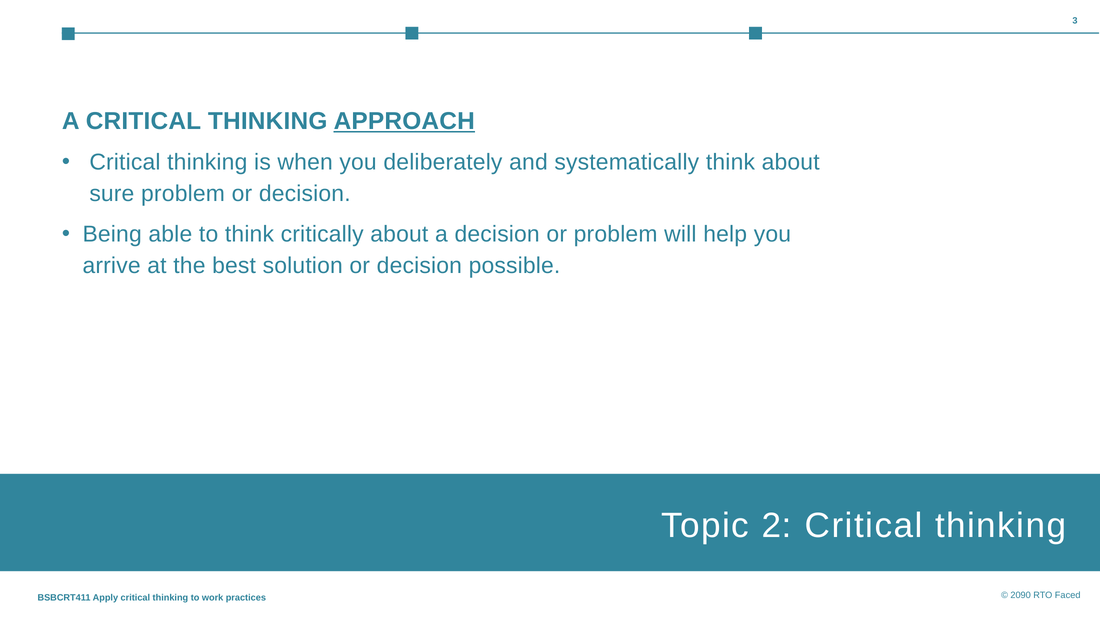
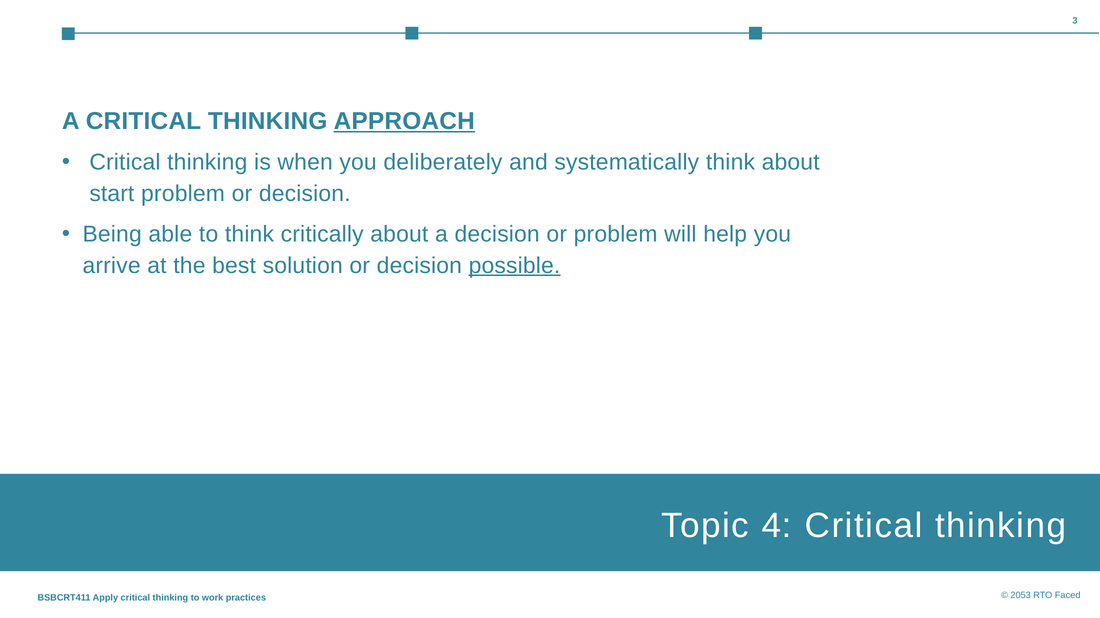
sure: sure -> start (112, 194)
possible underline: none -> present (514, 266)
2: 2 -> 4 (777, 526)
2090: 2090 -> 2053 (1021, 596)
